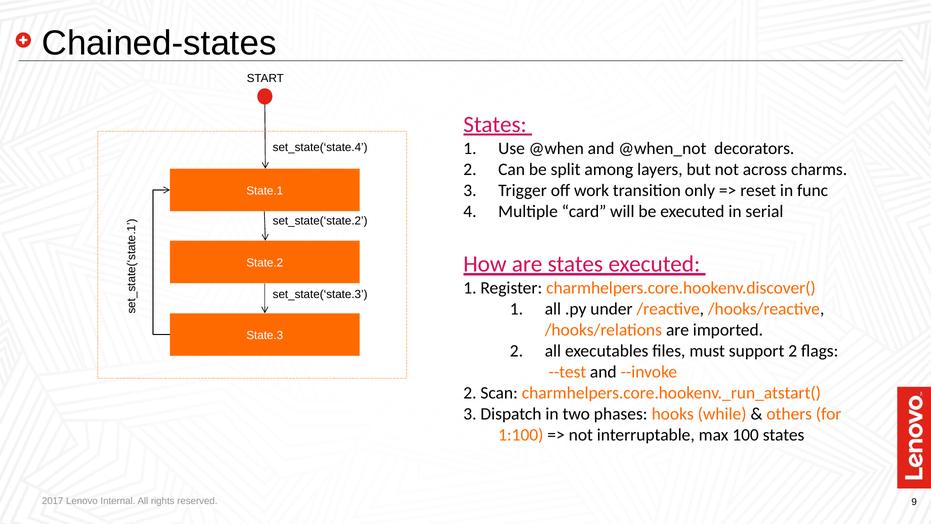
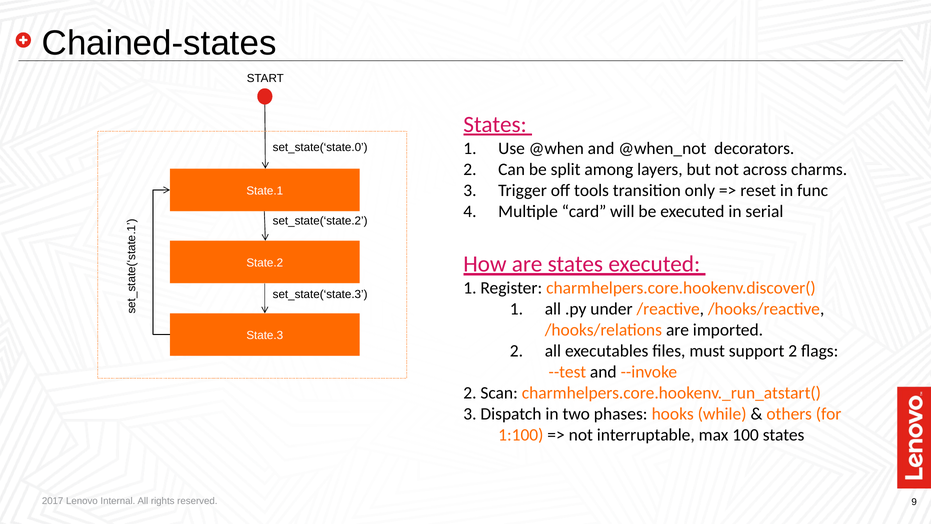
set_state(‘state.4: set_state(‘state.4 -> set_state(‘state.0 (320, 147)
work: work -> tools (592, 190)
